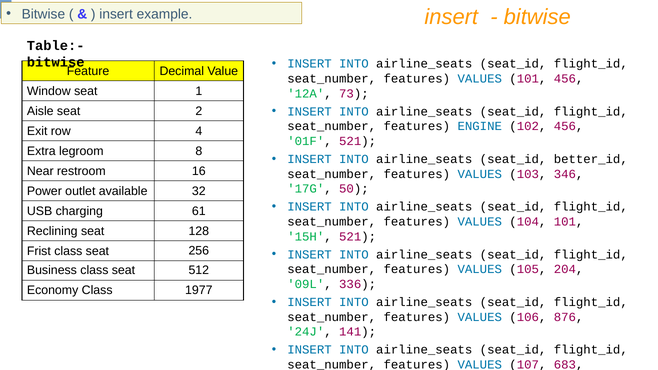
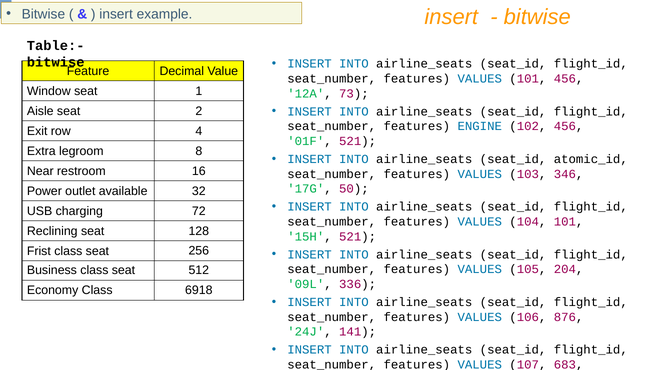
better_id: better_id -> atomic_id (591, 159)
61: 61 -> 72 (199, 211)
1977: 1977 -> 6918 (199, 290)
